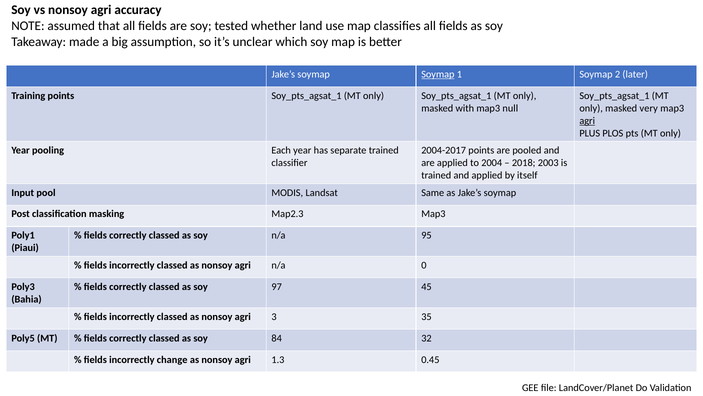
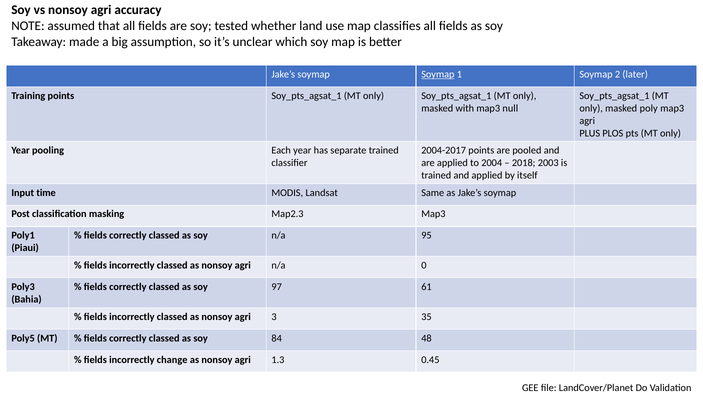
very: very -> poly (649, 108)
agri underline: present -> none (587, 121)
pool: pool -> time (46, 192)
45: 45 -> 61 (426, 286)
32: 32 -> 48 (426, 338)
